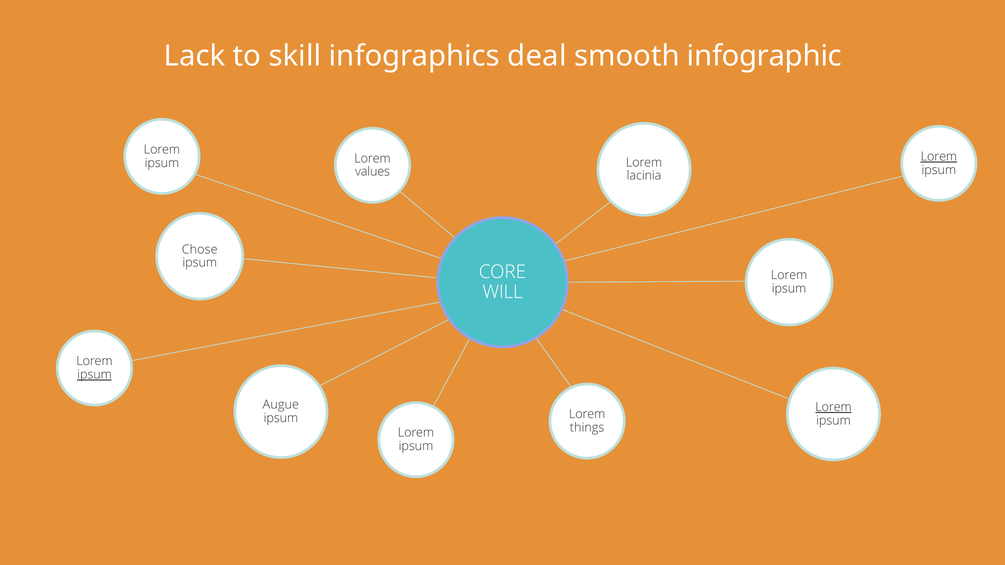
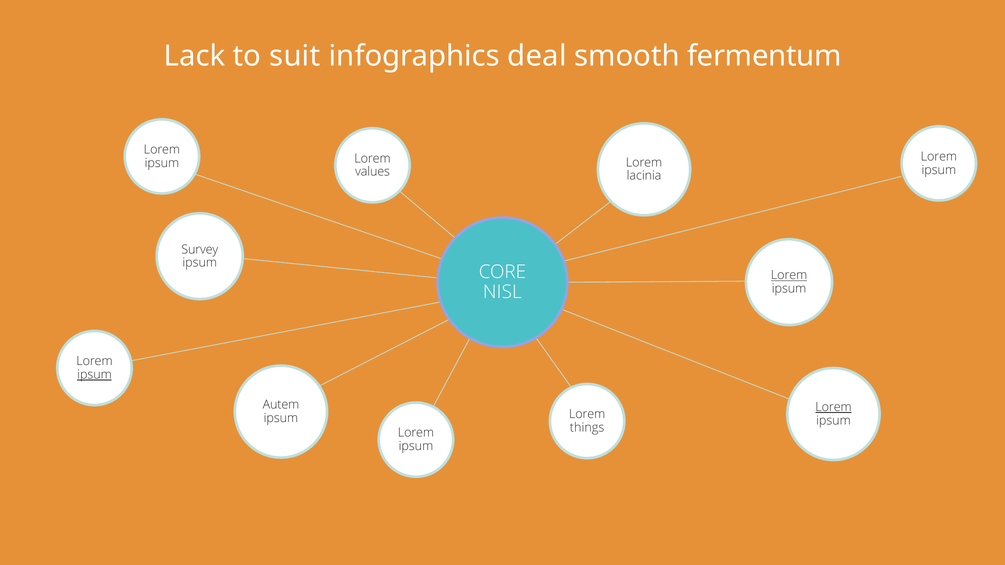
skill: skill -> suit (295, 56)
infographic: infographic -> fermentum (764, 56)
Lorem underline: present -> none (939, 157)
Chose: Chose -> Survey (200, 250)
Lorem underline: none -> present (789, 275)
WILL: WILL -> NISL (502, 292)
Augue: Augue -> Autem (281, 405)
